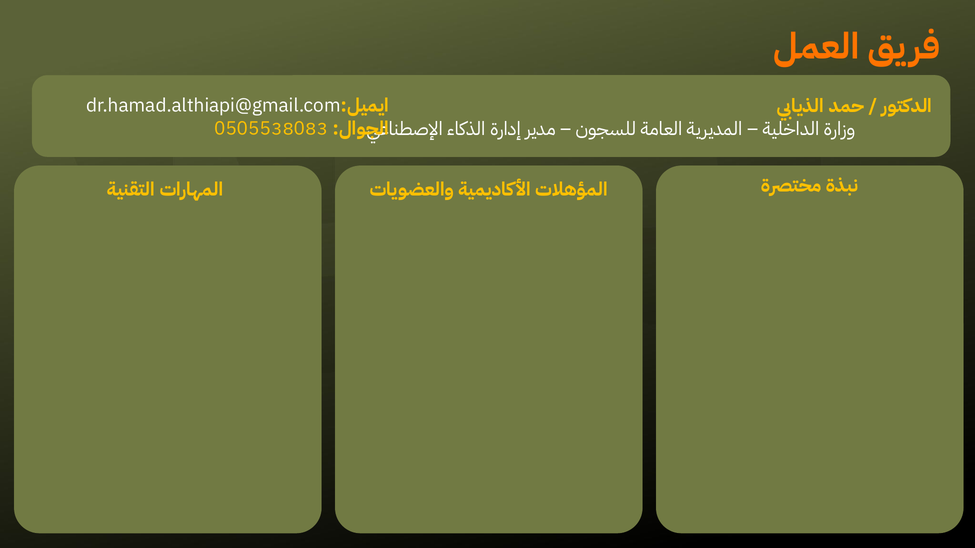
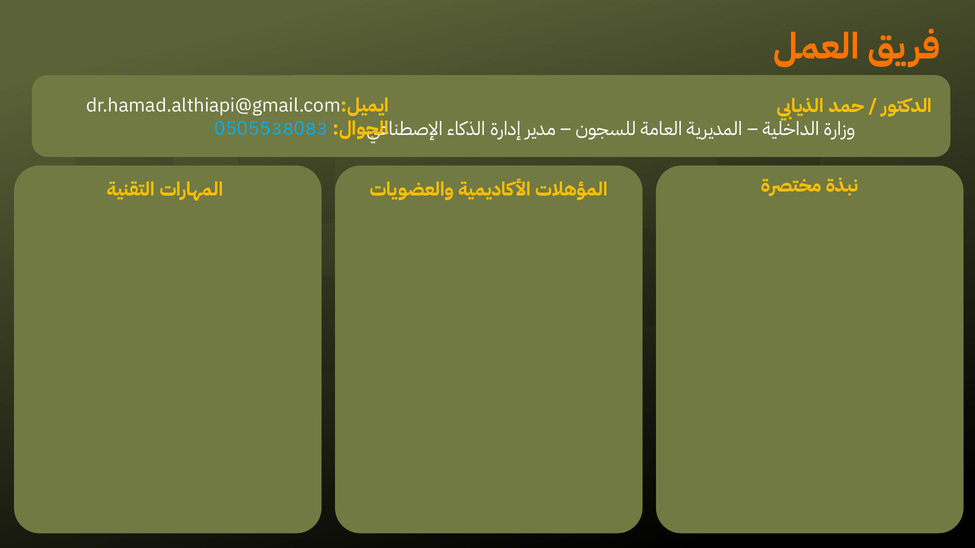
0505538083 colour: yellow -> light blue (271, 128)
